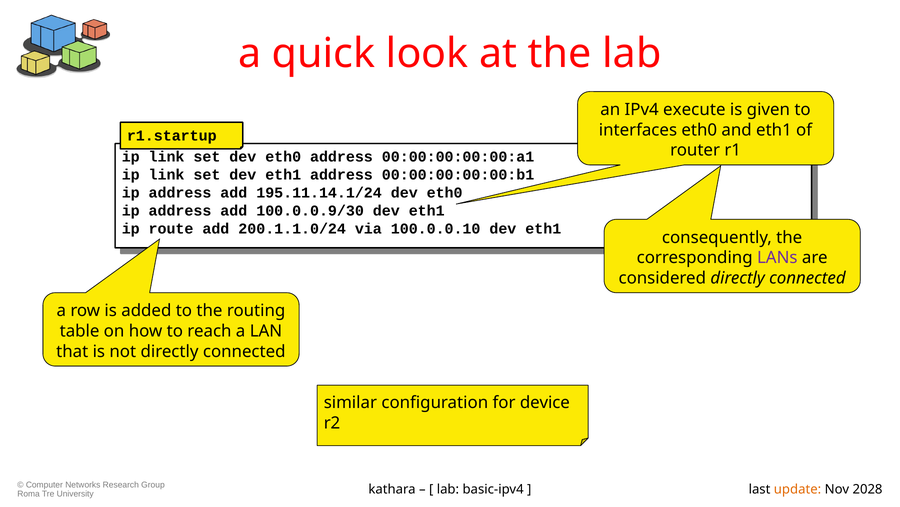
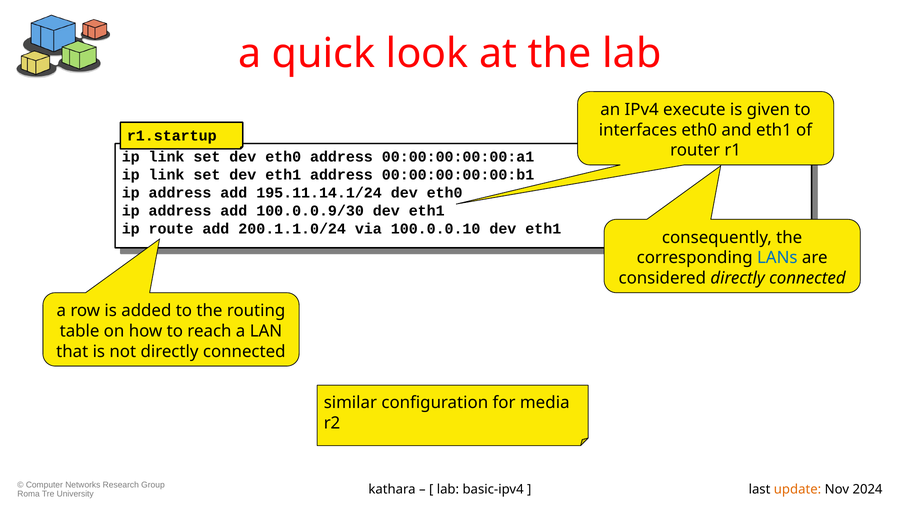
LANs colour: purple -> blue (777, 257)
device: device -> media (545, 402)
2028: 2028 -> 2024 (868, 489)
